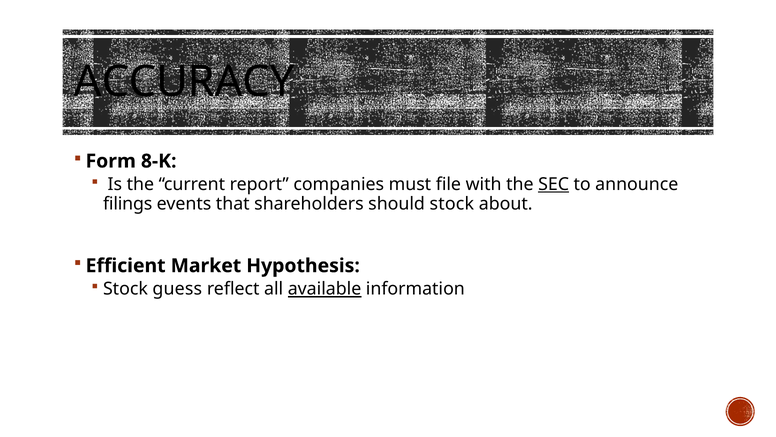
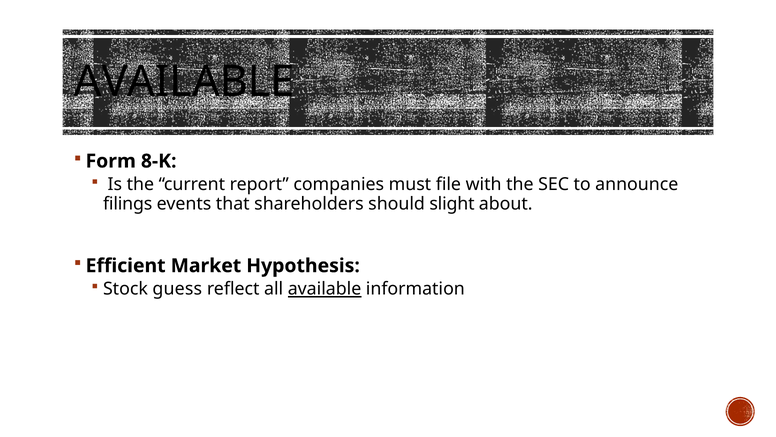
ACCURACY: ACCURACY -> AVAILABLE (184, 82)
SEC underline: present -> none (554, 184)
should stock: stock -> slight (452, 203)
